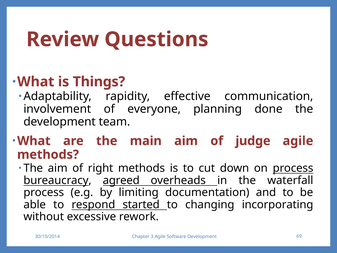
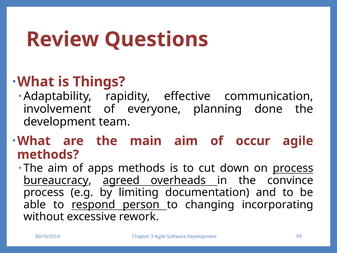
judge: judge -> occur (253, 141)
right: right -> apps (101, 168)
waterfall: waterfall -> convince (290, 180)
started: started -> person (141, 204)
